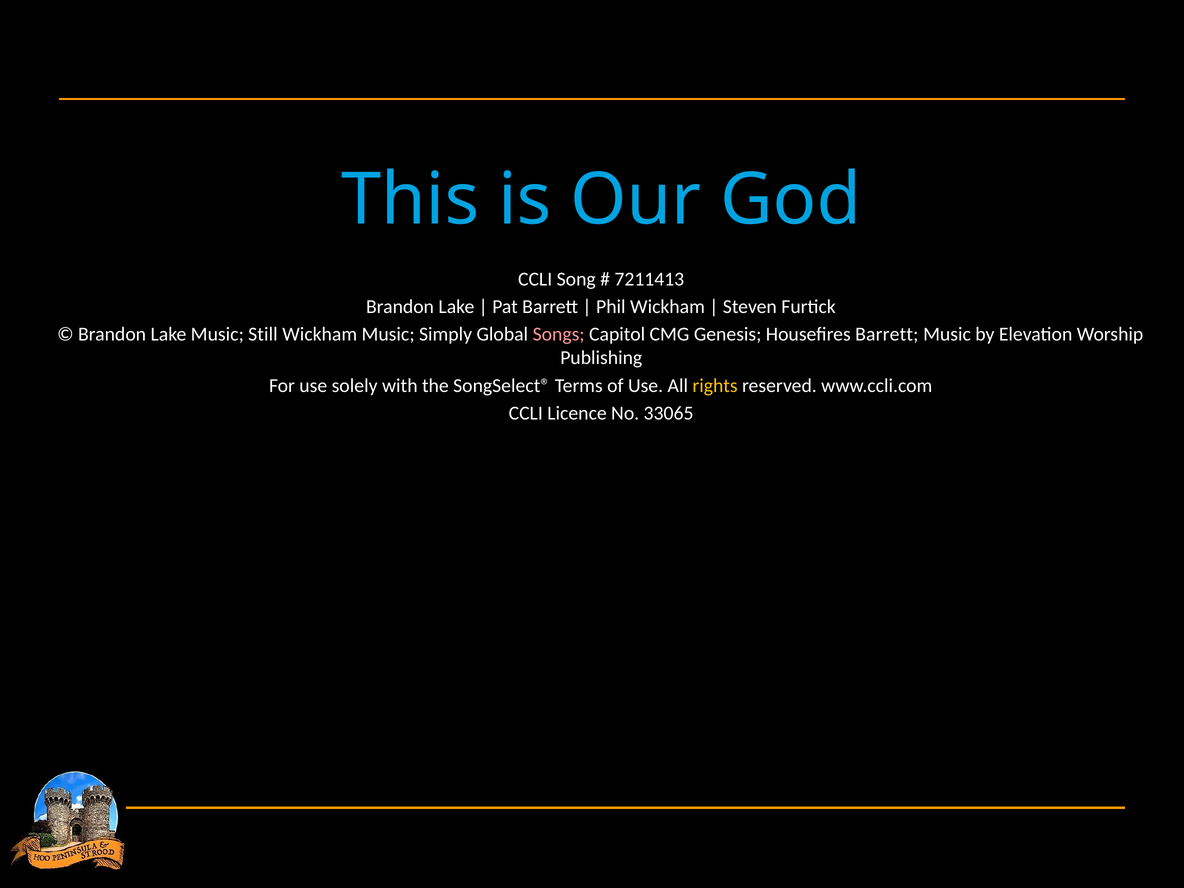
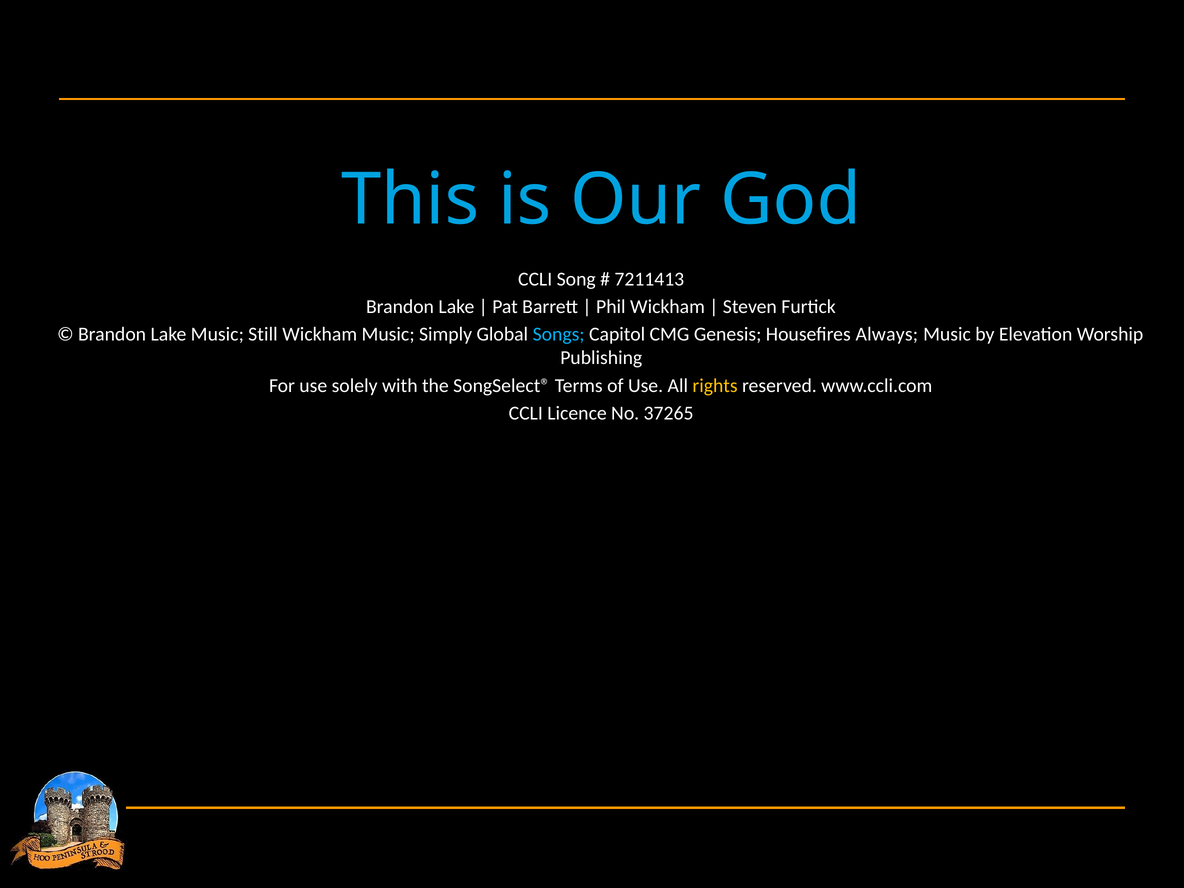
Songs colour: pink -> light blue (559, 334)
Housefires Barrett: Barrett -> Always (887, 334)
33065: 33065 -> 37265 (669, 413)
